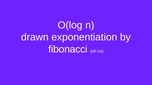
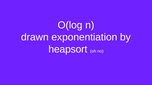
fibonacci: fibonacci -> heapsort (68, 50)
